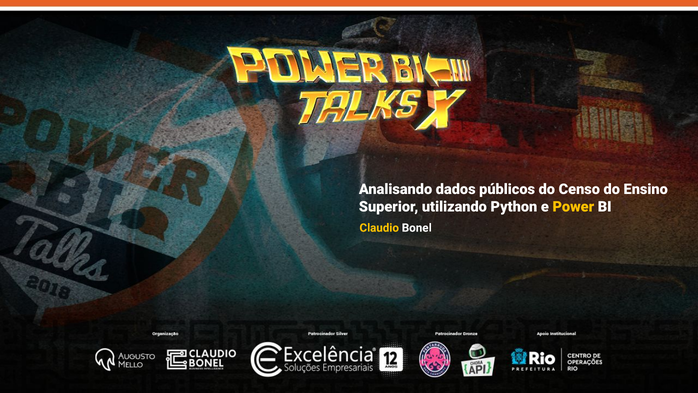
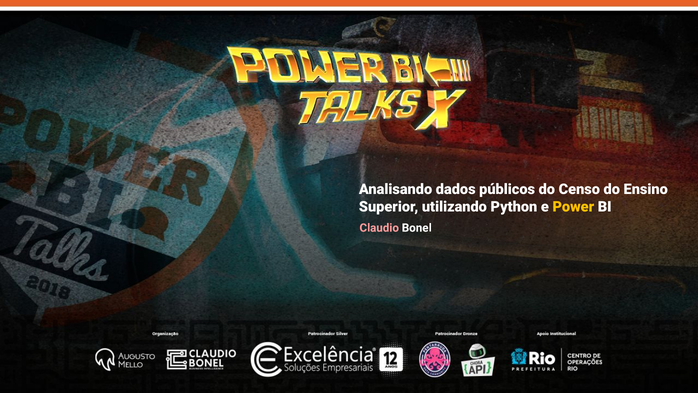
Claudio colour: yellow -> pink (379, 228)
